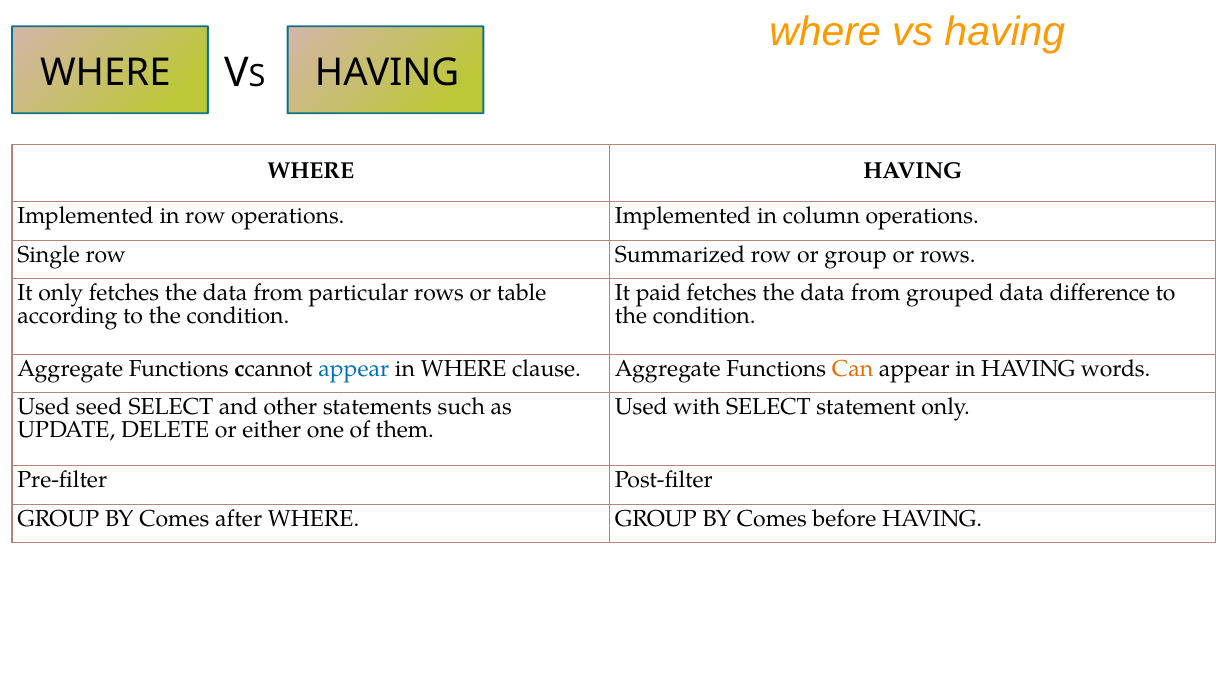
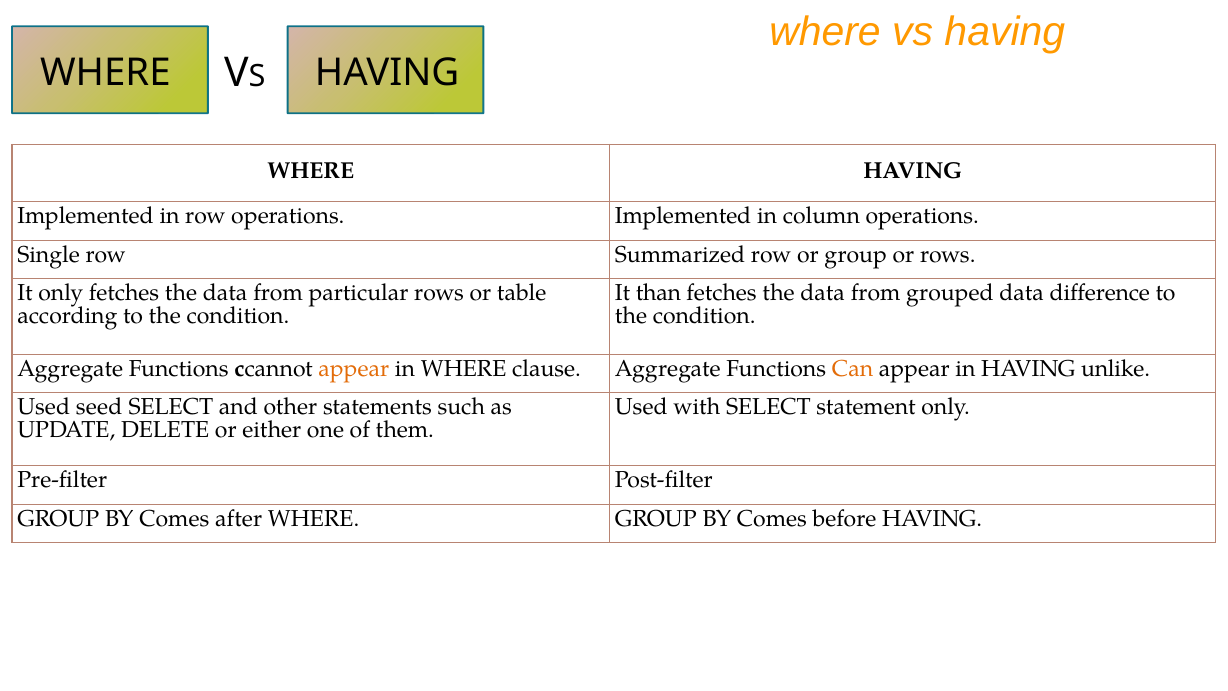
paid: paid -> than (658, 293)
appear colour: blue -> orange (354, 369)
words: words -> unlike (1116, 369)
